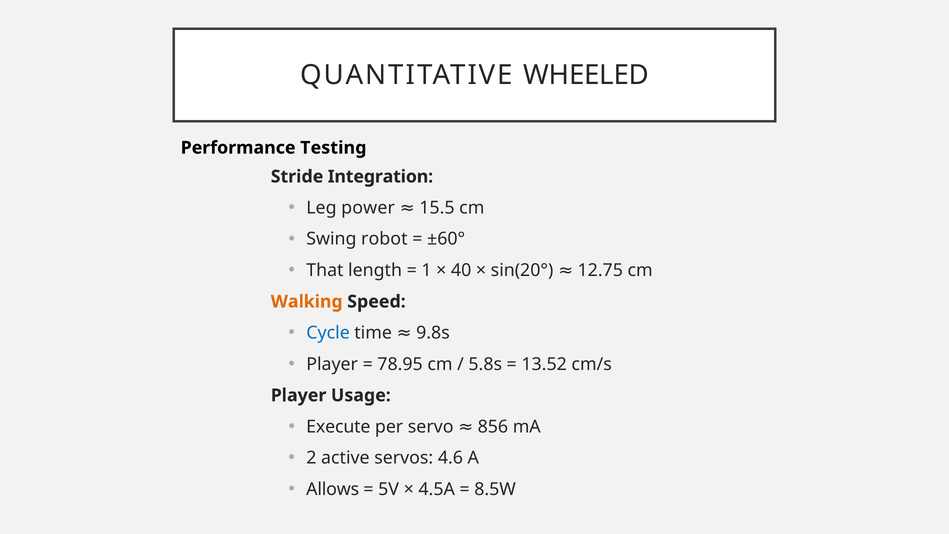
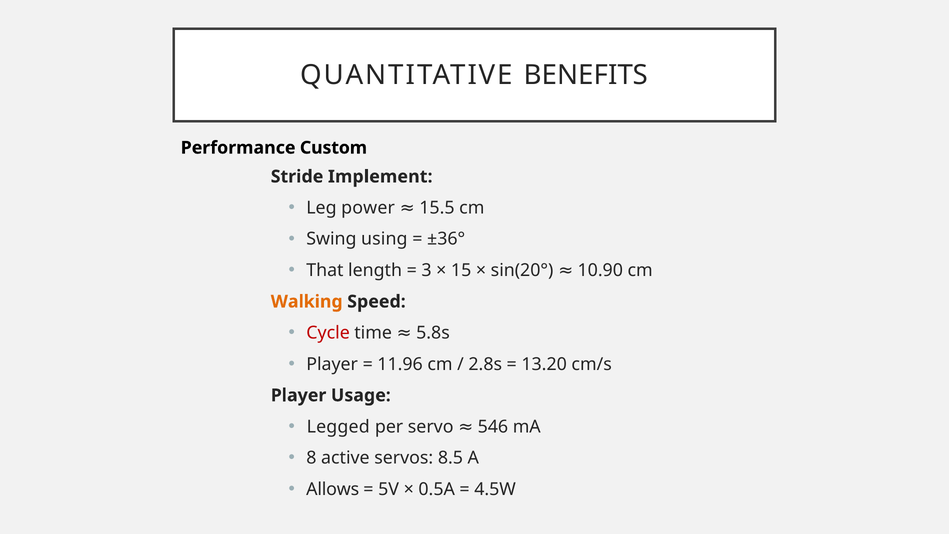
WHEELED: WHEELED -> BENEFITS (586, 75)
Testing: Testing -> Custom (333, 148)
Integration: Integration -> Implement (380, 177)
robot: robot -> using (384, 239)
±60°: ±60° -> ±36° (446, 239)
1: 1 -> 3 (427, 270)
40: 40 -> 15 (461, 270)
12.75: 12.75 -> 10.90 (600, 270)
Cycle colour: blue -> red (328, 333)
9.8s: 9.8s -> 5.8s (433, 333)
78.95: 78.95 -> 11.96 (400, 364)
5.8s: 5.8s -> 2.8s (485, 364)
13.52: 13.52 -> 13.20 (544, 364)
Execute: Execute -> Legged (338, 426)
856: 856 -> 546 (493, 426)
2: 2 -> 8 (311, 458)
4.6: 4.6 -> 8.5 (450, 458)
4.5A: 4.5A -> 0.5A (437, 489)
8.5W: 8.5W -> 4.5W (495, 489)
